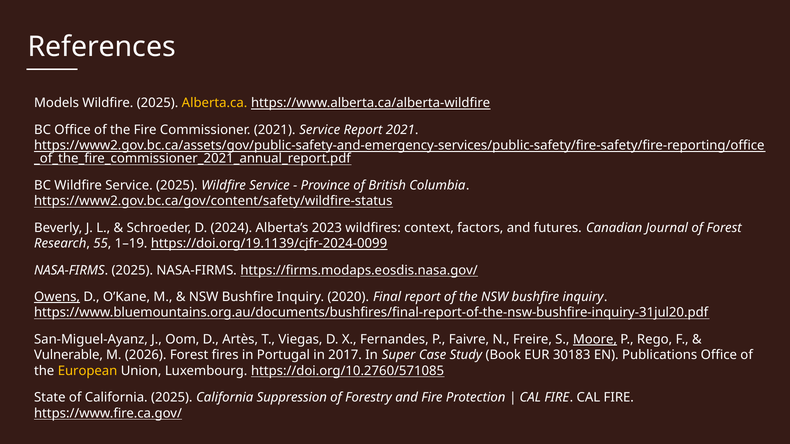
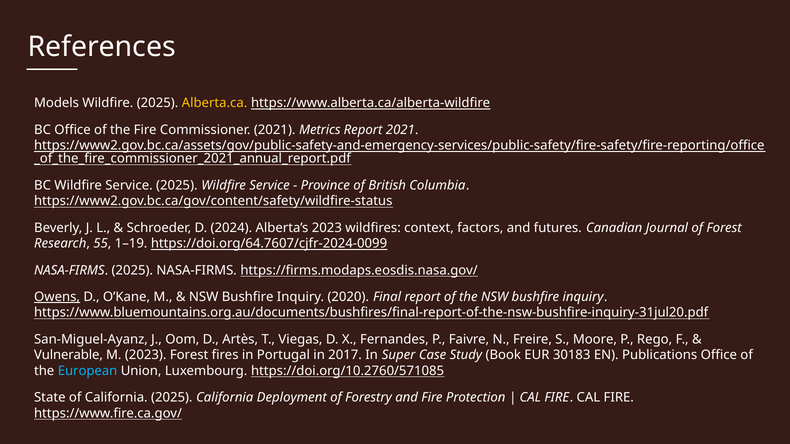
2021 Service: Service -> Metrics (320, 130)
https://doi.org/19.1139/cjfr-2024-0099: https://doi.org/19.1139/cjfr-2024-0099 -> https://doi.org/64.7607/cjfr-2024-0099 (269, 244)
Moore underline: present -> none (595, 340)
M 2026: 2026 -> 2023 (146, 355)
European colour: yellow -> light blue (88, 371)
Suppression: Suppression -> Deployment (292, 398)
